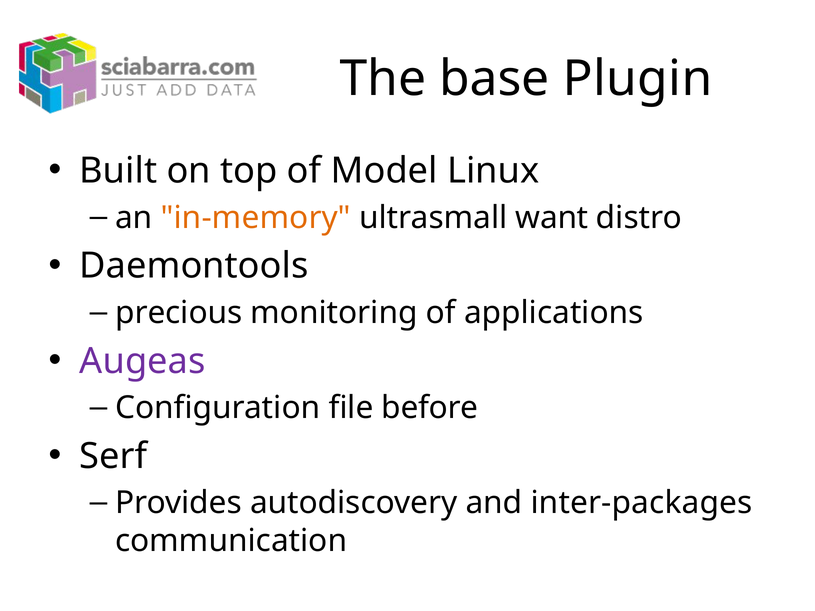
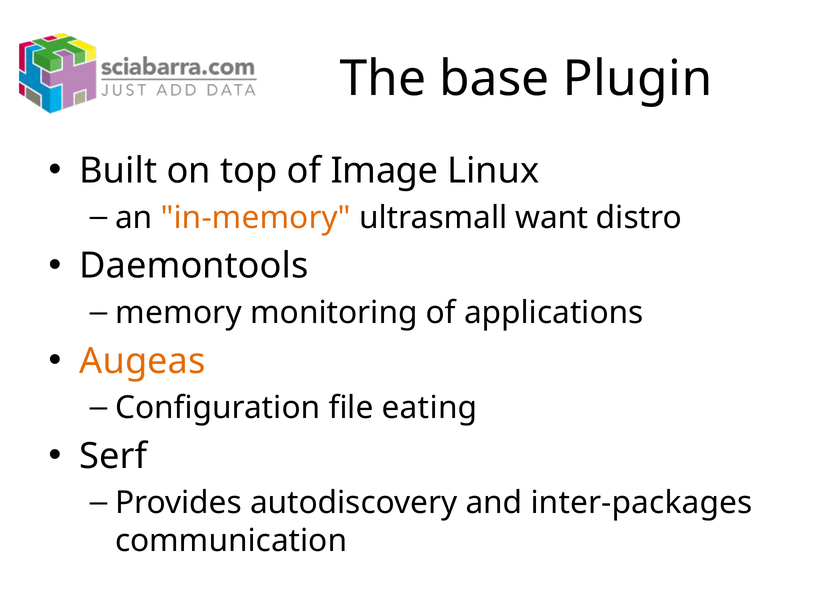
Model: Model -> Image (384, 171)
precious: precious -> memory (179, 313)
Augeas colour: purple -> orange (142, 361)
before: before -> eating (430, 408)
